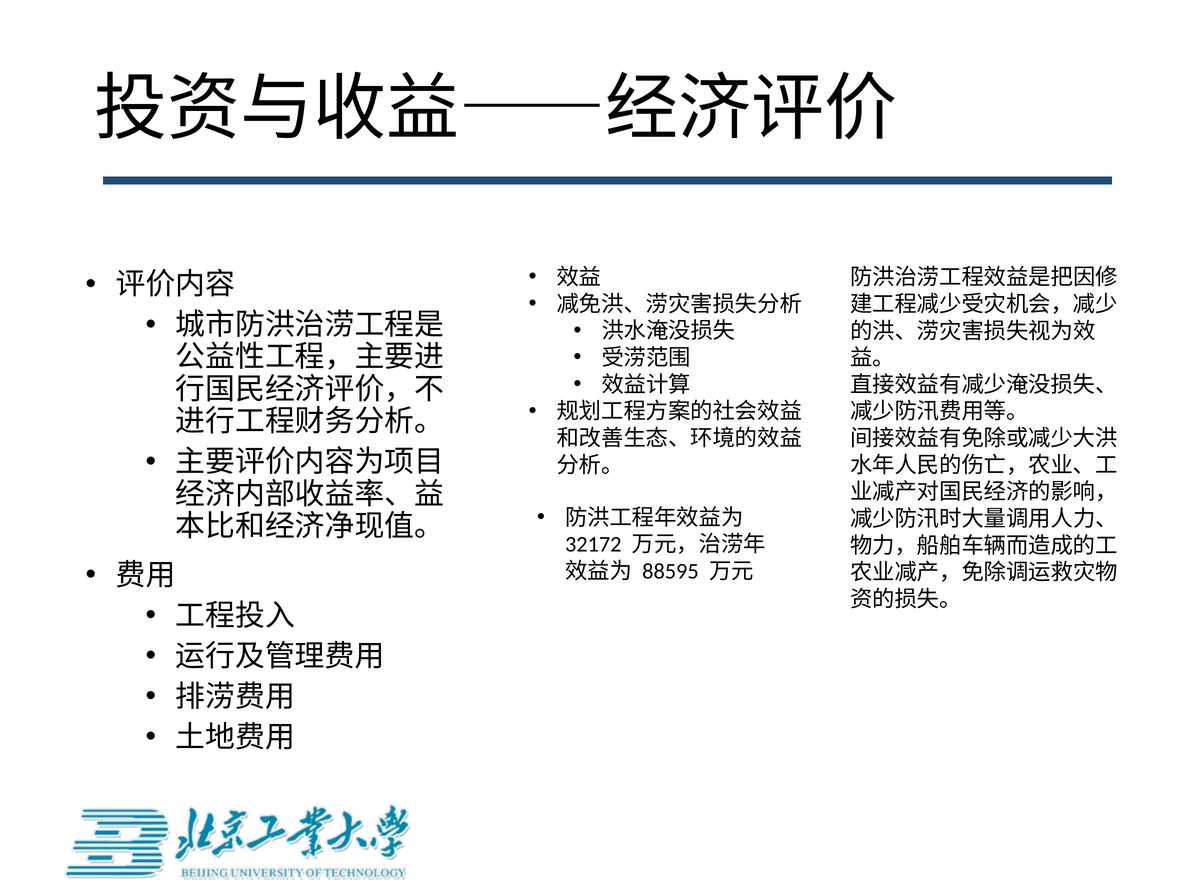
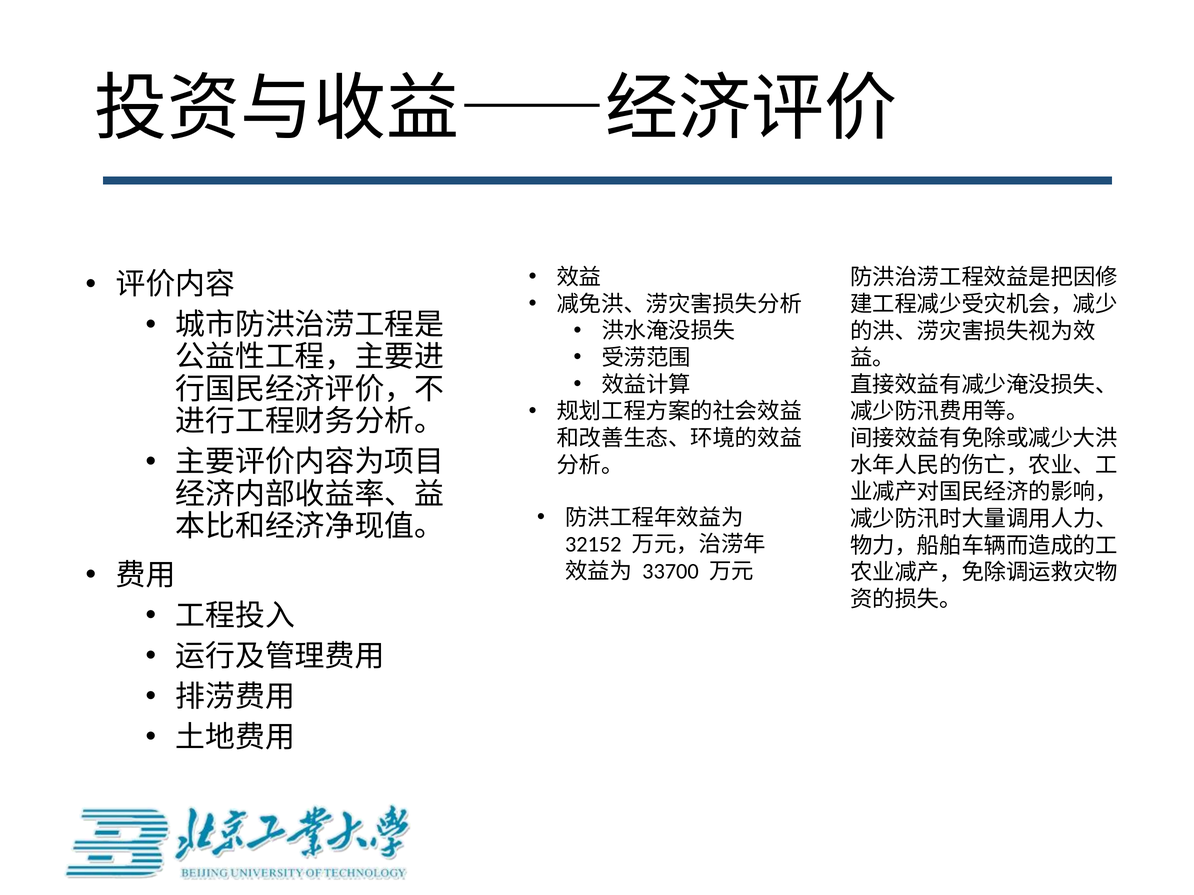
32172: 32172 -> 32152 (593, 545)
88595: 88595 -> 33700 (670, 572)
